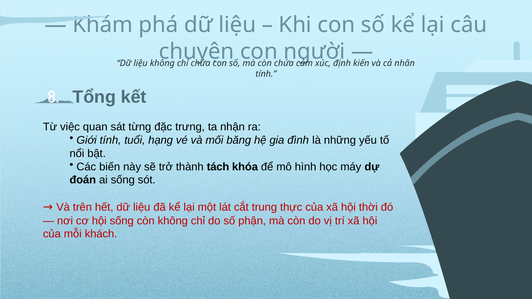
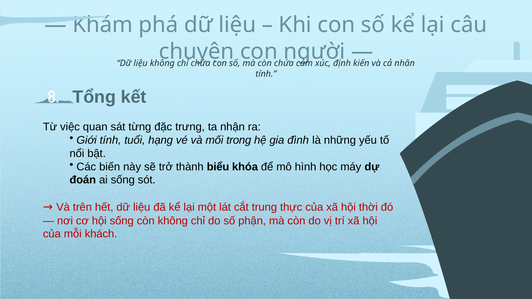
băng: băng -> trong (239, 140)
tách: tách -> biểu (218, 167)
